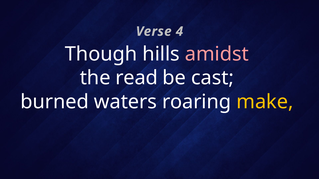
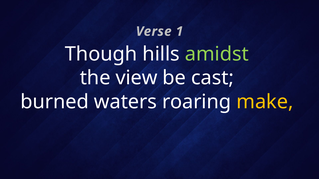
4: 4 -> 1 (179, 31)
amidst colour: pink -> light green (217, 54)
read: read -> view (137, 78)
